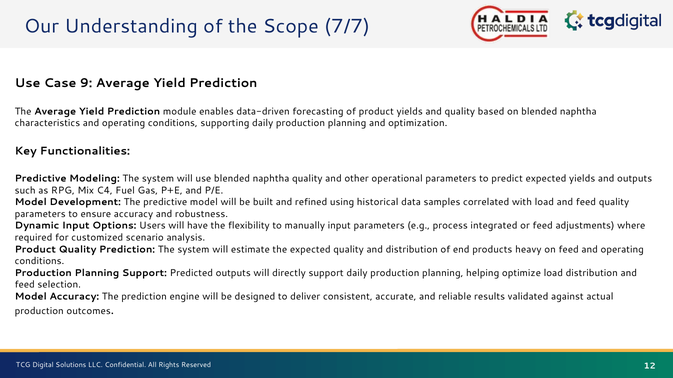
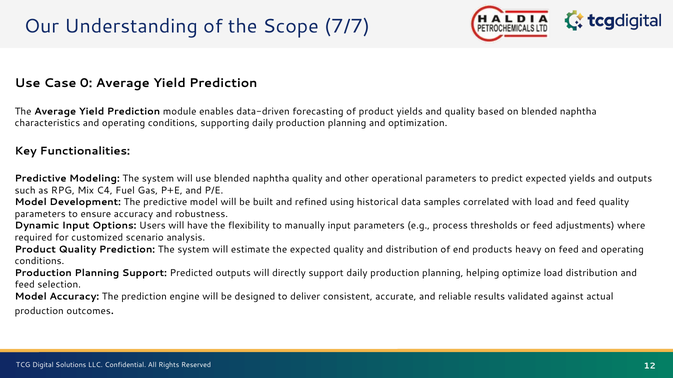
9: 9 -> 0 (86, 83)
integrated: integrated -> thresholds (494, 226)
